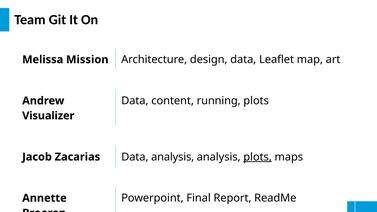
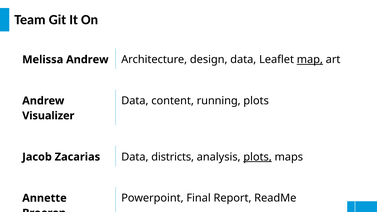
Melissa Mission: Mission -> Andrew (87, 60)
map underline: none -> present (310, 60)
Data analysis: analysis -> districts (173, 157)
